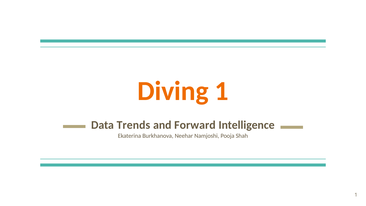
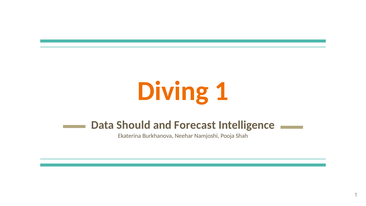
Trends: Trends -> Should (133, 125)
Forward: Forward -> Forecast (195, 125)
